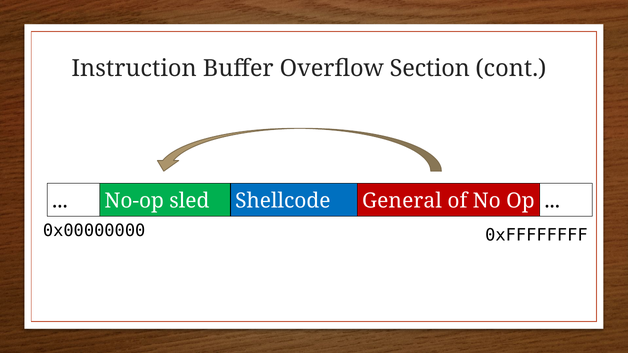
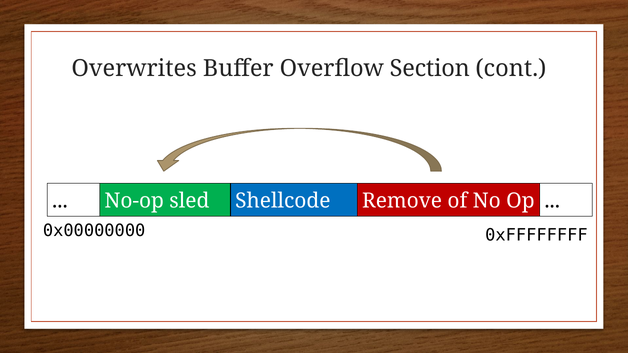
Instruction: Instruction -> Overwrites (134, 69)
General: General -> Remove (402, 201)
